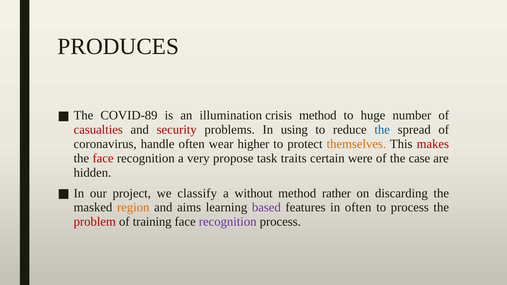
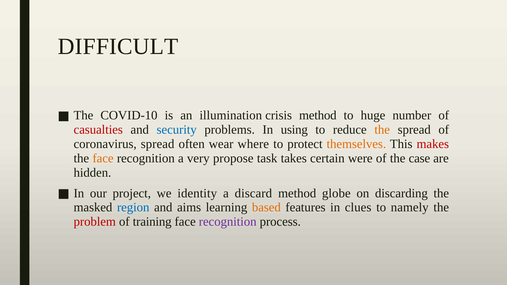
PRODUCES: PRODUCES -> DIFFICULT (118, 47)
COVID-89: COVID-89 -> COVID-10 (129, 115)
security colour: red -> blue (177, 130)
the colour: blue -> orange (382, 130)
coronavirus handle: handle -> spread (158, 144)
higher: higher -> where (253, 144)
face colour: red -> orange (103, 158)
traits: traits -> takes (294, 158)
classify: classify -> identity (197, 193)
without: without -> discard (253, 193)
rather: rather -> globe (336, 193)
region colour: orange -> blue (133, 208)
based colour: purple -> orange (266, 208)
in often: often -> clues (358, 208)
to process: process -> namely (410, 208)
